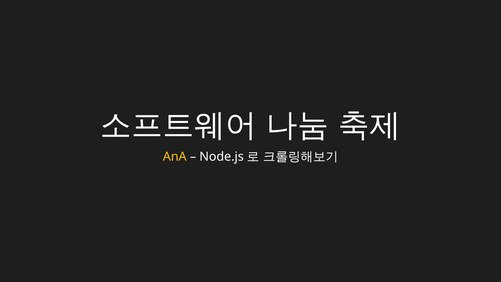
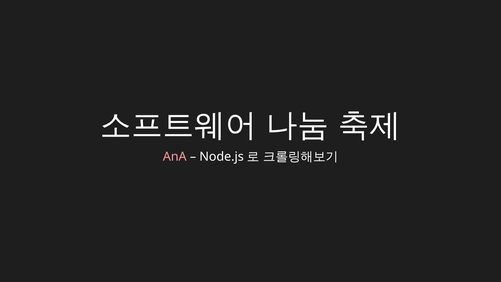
AnA colour: yellow -> pink (175, 157)
